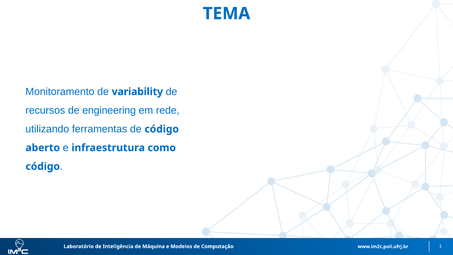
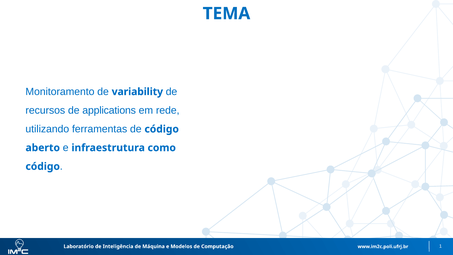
engineering: engineering -> applications (109, 110)
